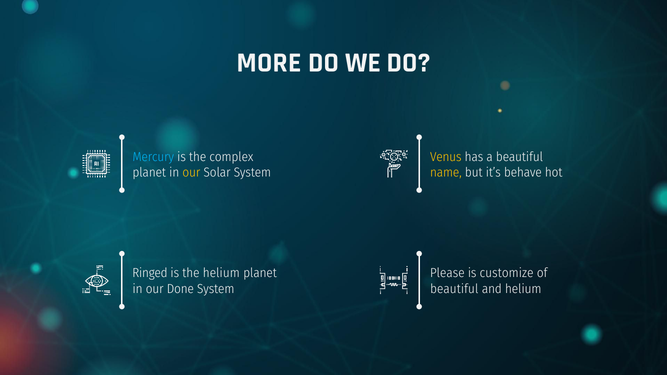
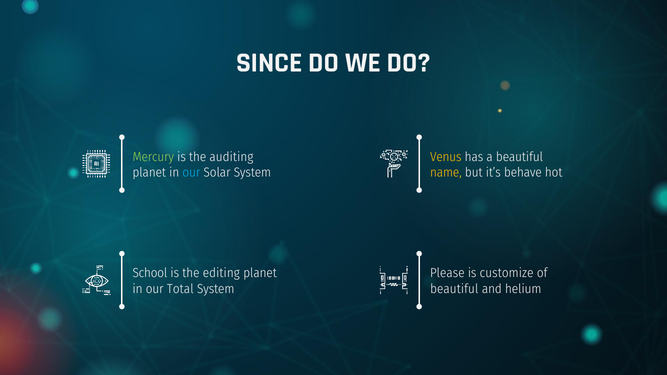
MORE: MORE -> SINCE (269, 62)
Mercury colour: light blue -> light green (153, 157)
complex: complex -> auditing (231, 157)
our colour: yellow -> light blue (191, 172)
Ringed: Ringed -> School (150, 273)
the helium: helium -> editing (221, 273)
Done: Done -> Total (180, 289)
